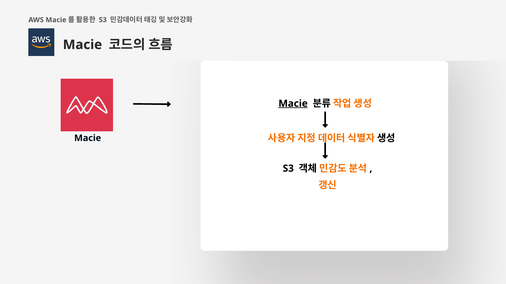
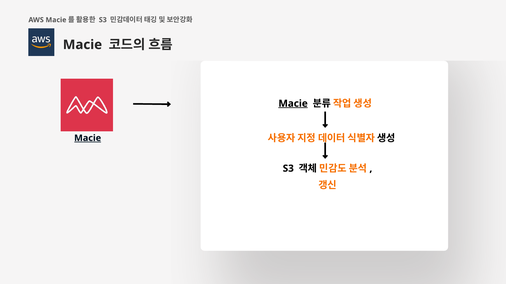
Macie underline: none -> present (88, 138)
